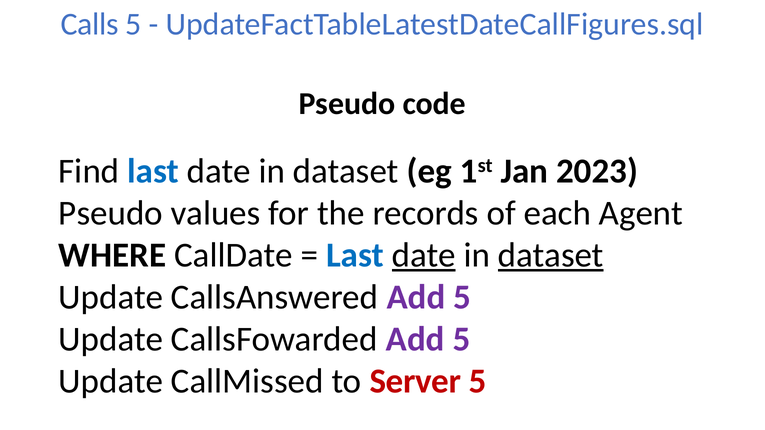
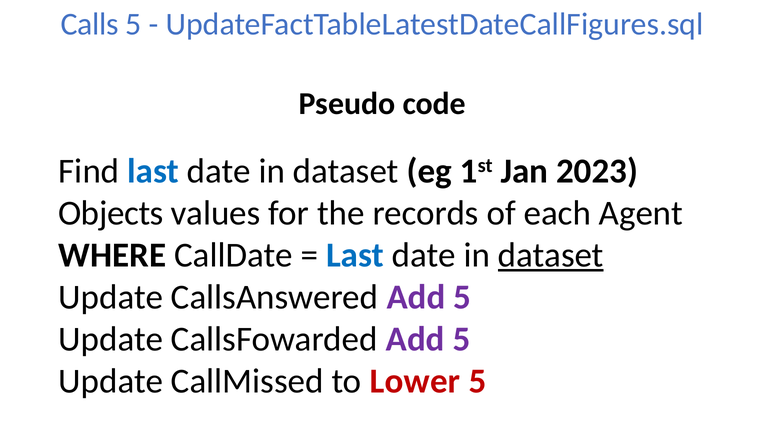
Pseudo: Pseudo -> Objects (111, 213)
date underline: present -> none (424, 255)
Server: Server -> Lower (415, 382)
